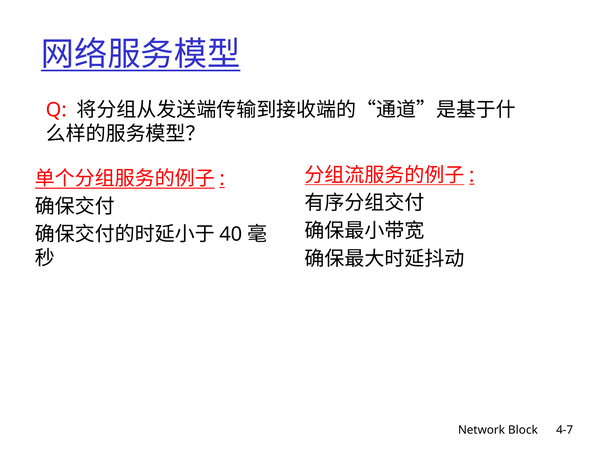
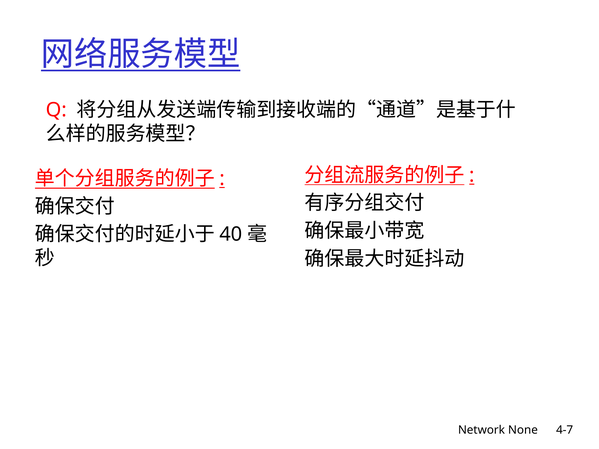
Block: Block -> None (523, 430)
